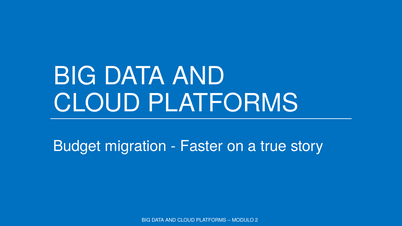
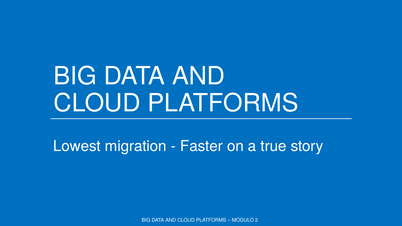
Budget: Budget -> Lowest (77, 146)
